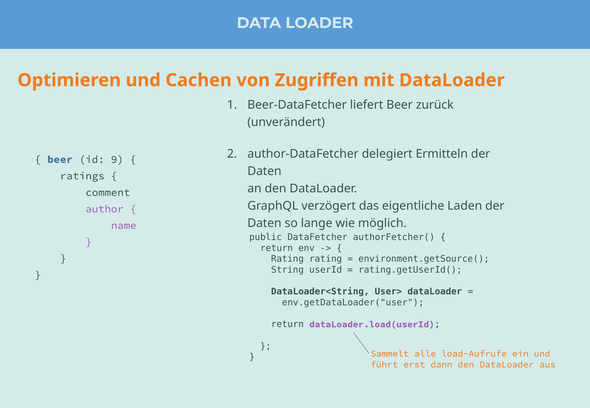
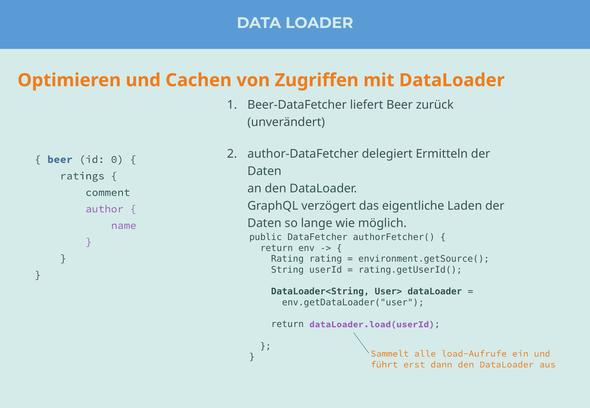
9: 9 -> 0 (117, 160)
